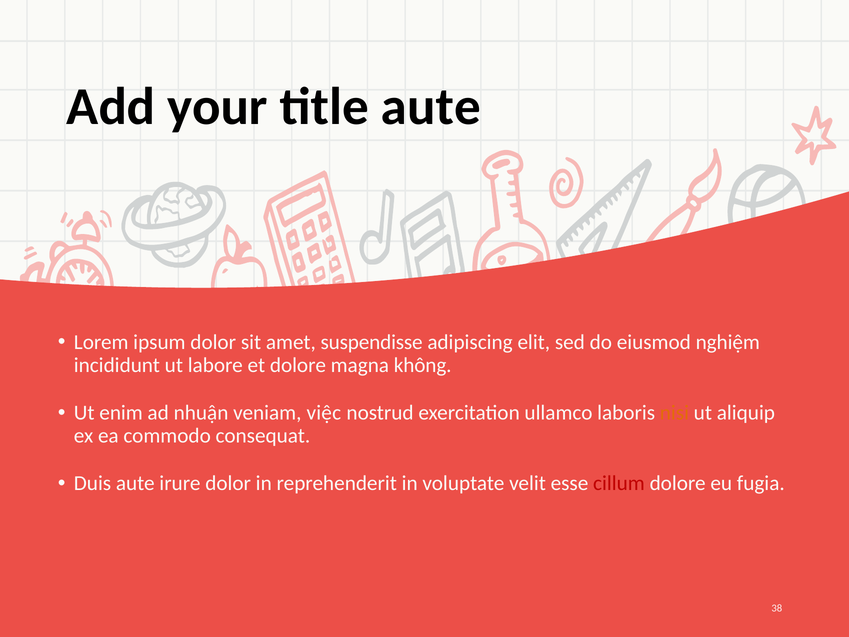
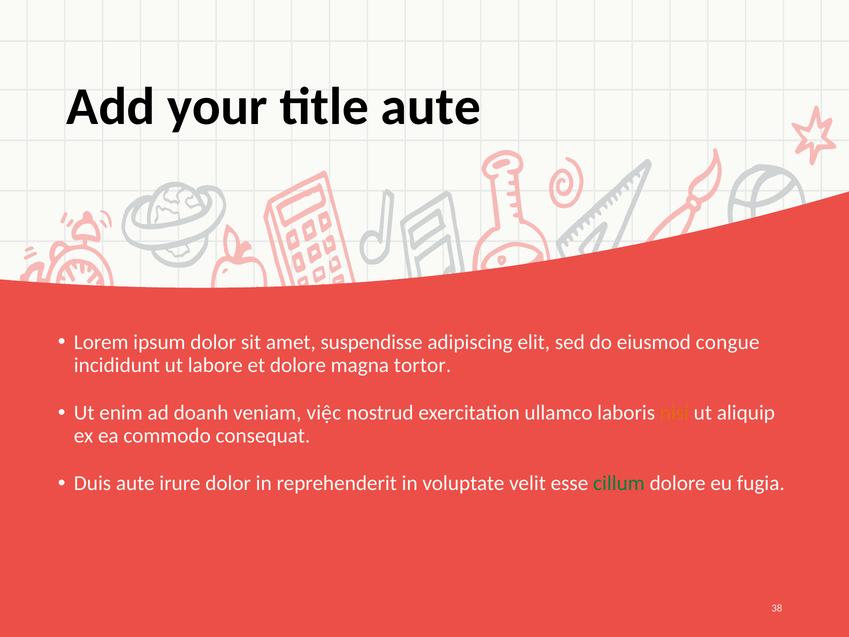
nghiệm: nghiệm -> congue (728, 342)
không: không -> tortor (423, 365)
nhuận: nhuận -> doanh (201, 413)
cillum colour: red -> green (619, 483)
